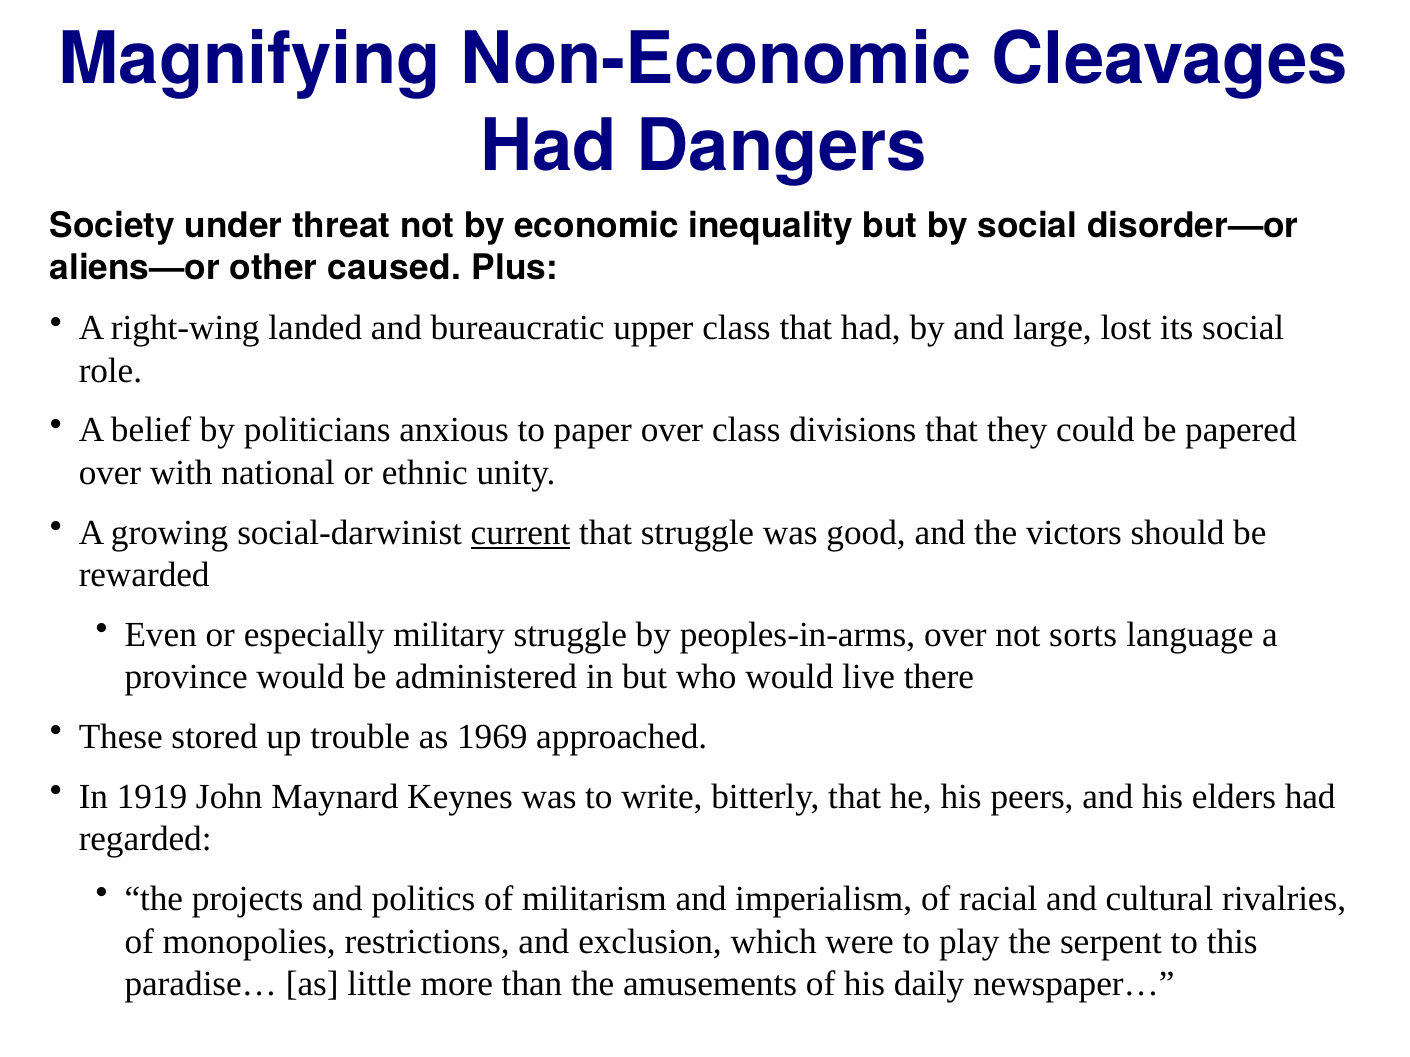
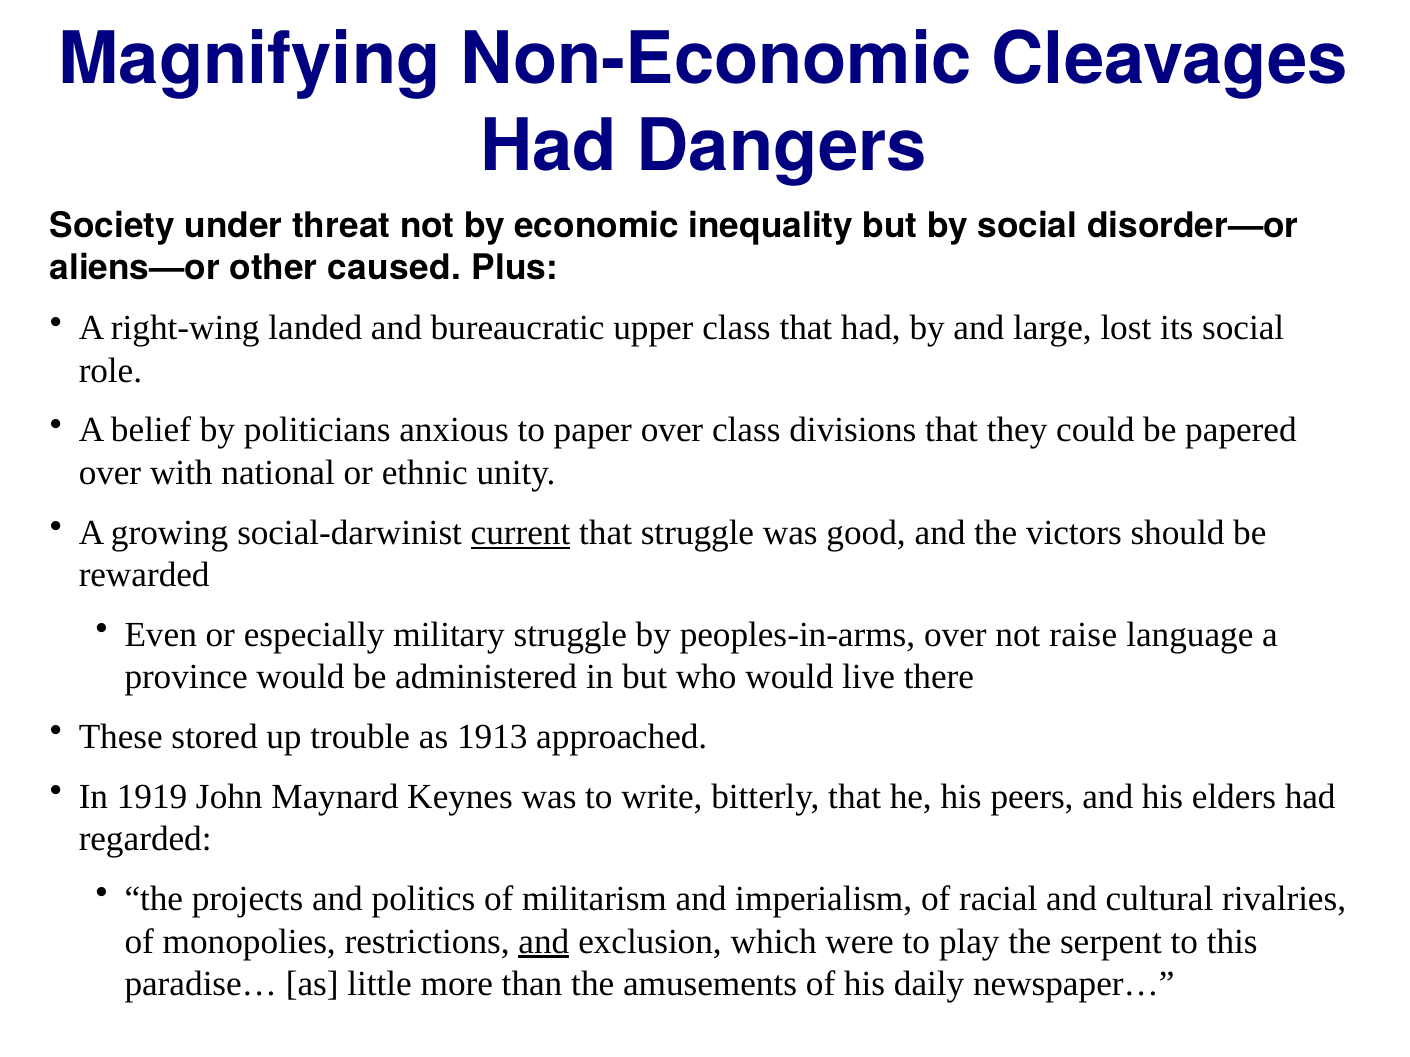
sorts: sorts -> raise (1083, 635)
1969: 1969 -> 1913 (492, 737)
and underline: none -> present (544, 942)
